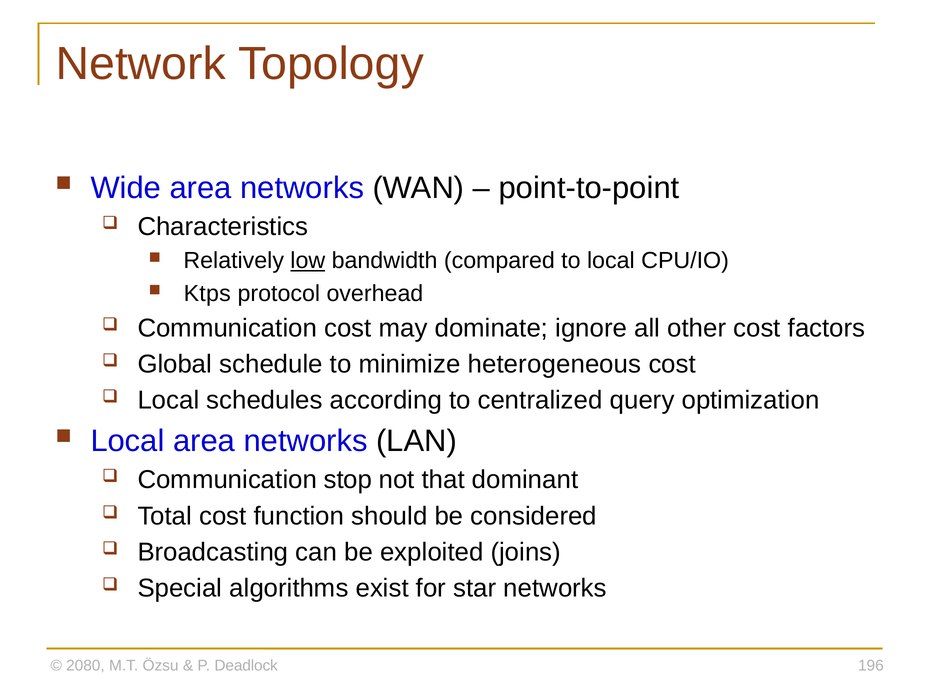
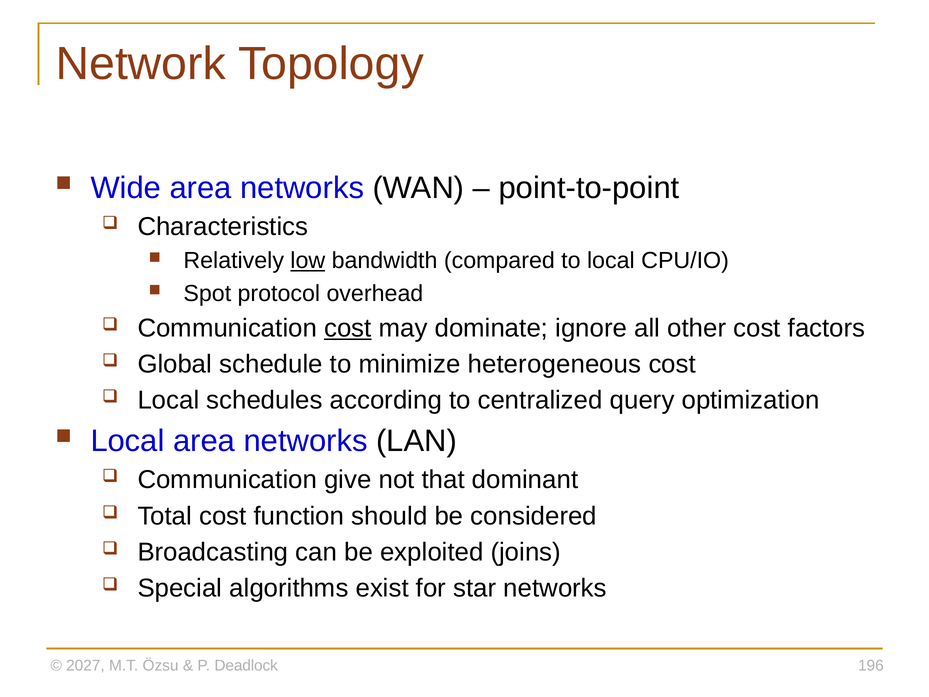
Ktps: Ktps -> Spot (207, 293)
cost underline: none -> present (348, 328)
stop: stop -> give (348, 480)
2080: 2080 -> 2027 (85, 665)
